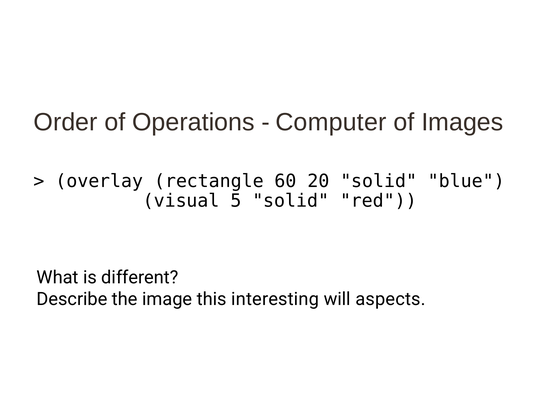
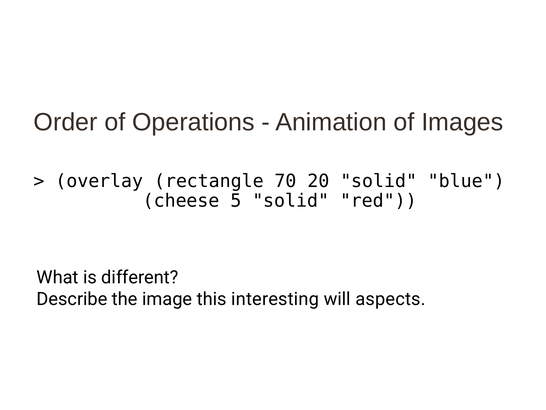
Computer: Computer -> Animation (331, 122)
60: 60 -> 70 (286, 181)
visual: visual -> cheese (181, 201)
